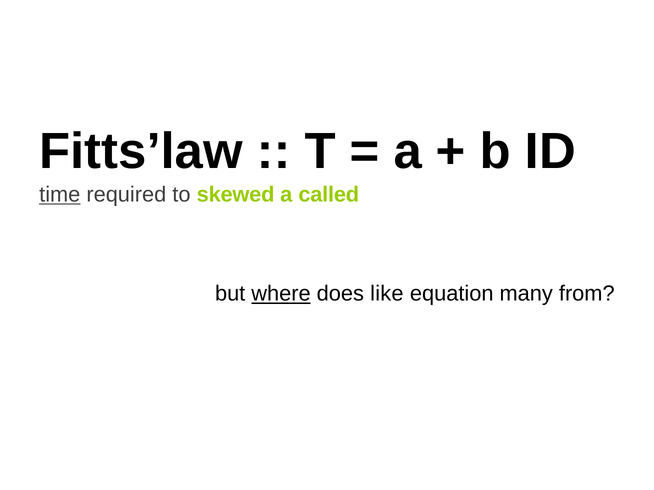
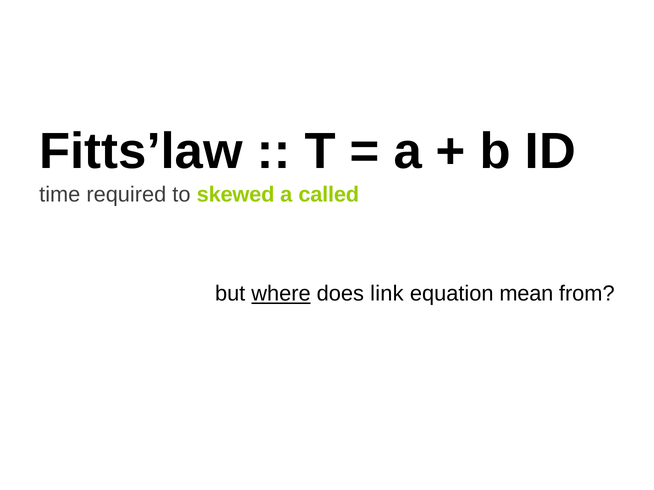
time underline: present -> none (60, 195)
like: like -> link (387, 294)
many: many -> mean (526, 294)
